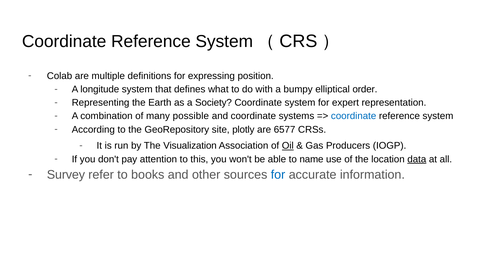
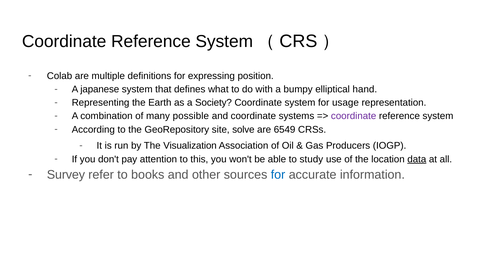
longitude: longitude -> japanese (100, 89)
order: order -> hand (365, 89)
expert: expert -> usage (345, 103)
coordinate colour: blue -> purple (354, 116)
plotly: plotly -> solve (243, 130)
6577: 6577 -> 6549 (285, 130)
Oil underline: present -> none (288, 146)
name: name -> study (311, 159)
